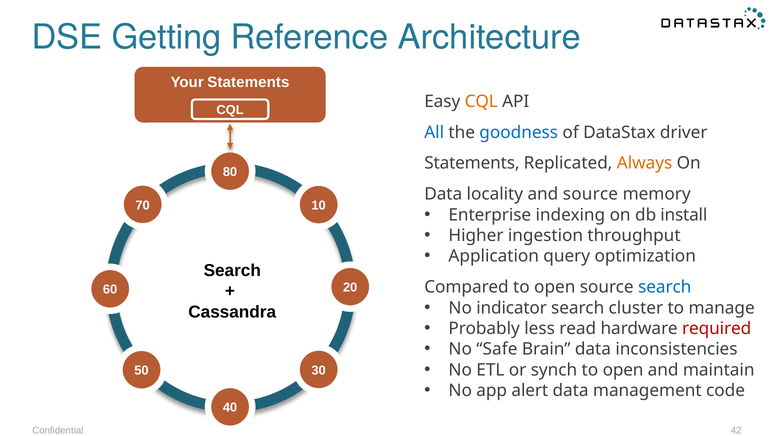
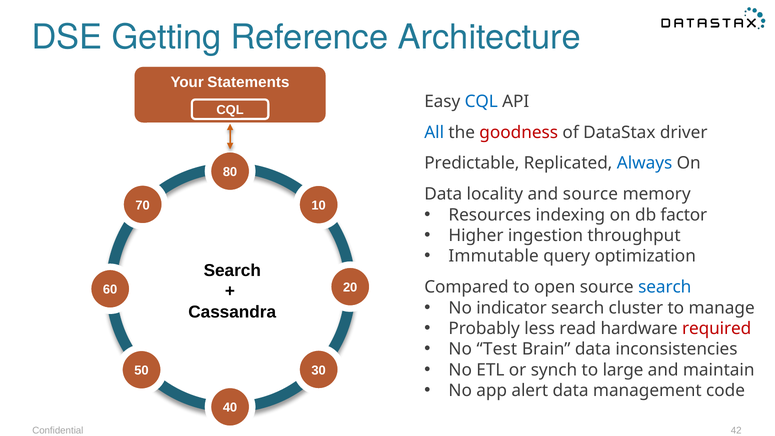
CQL colour: orange -> blue (481, 101)
goodness colour: blue -> red (519, 132)
Statements: Statements -> Predictable (472, 163)
Always colour: orange -> blue (645, 163)
Enterprise: Enterprise -> Resources (490, 215)
install: install -> factor (684, 215)
Application: Application -> Immutable (494, 256)
Safe: Safe -> Test (497, 349)
synch to open: open -> large (623, 370)
